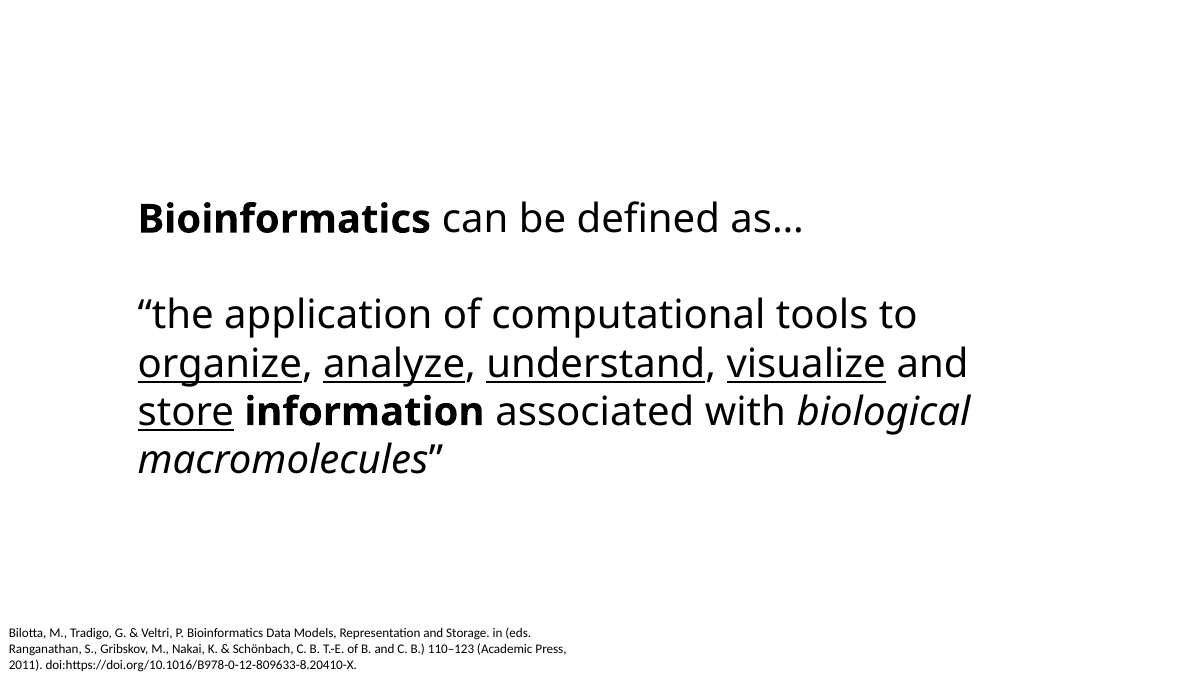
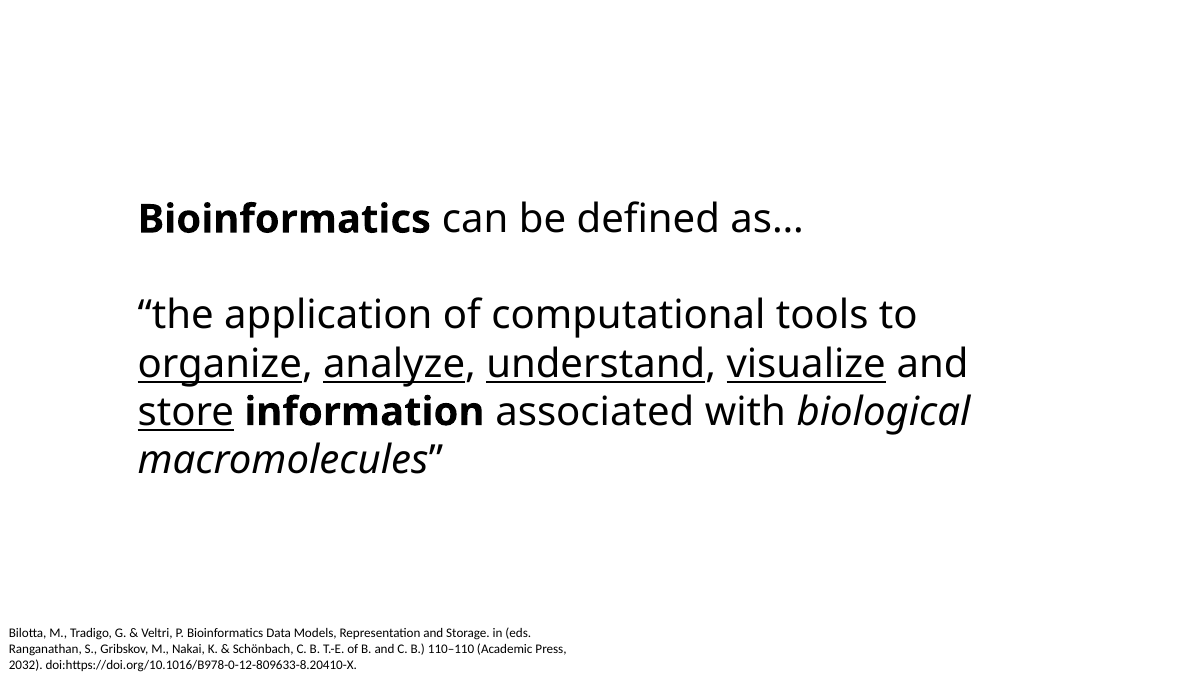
110–123: 110–123 -> 110–110 (451, 649)
2011: 2011 -> 2032 (26, 664)
